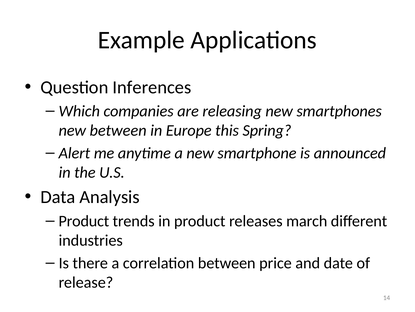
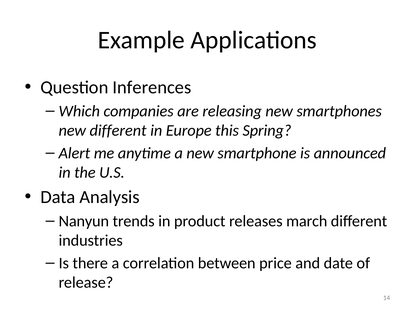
new between: between -> different (118, 130)
Product: Product -> Nanyun (84, 221)
